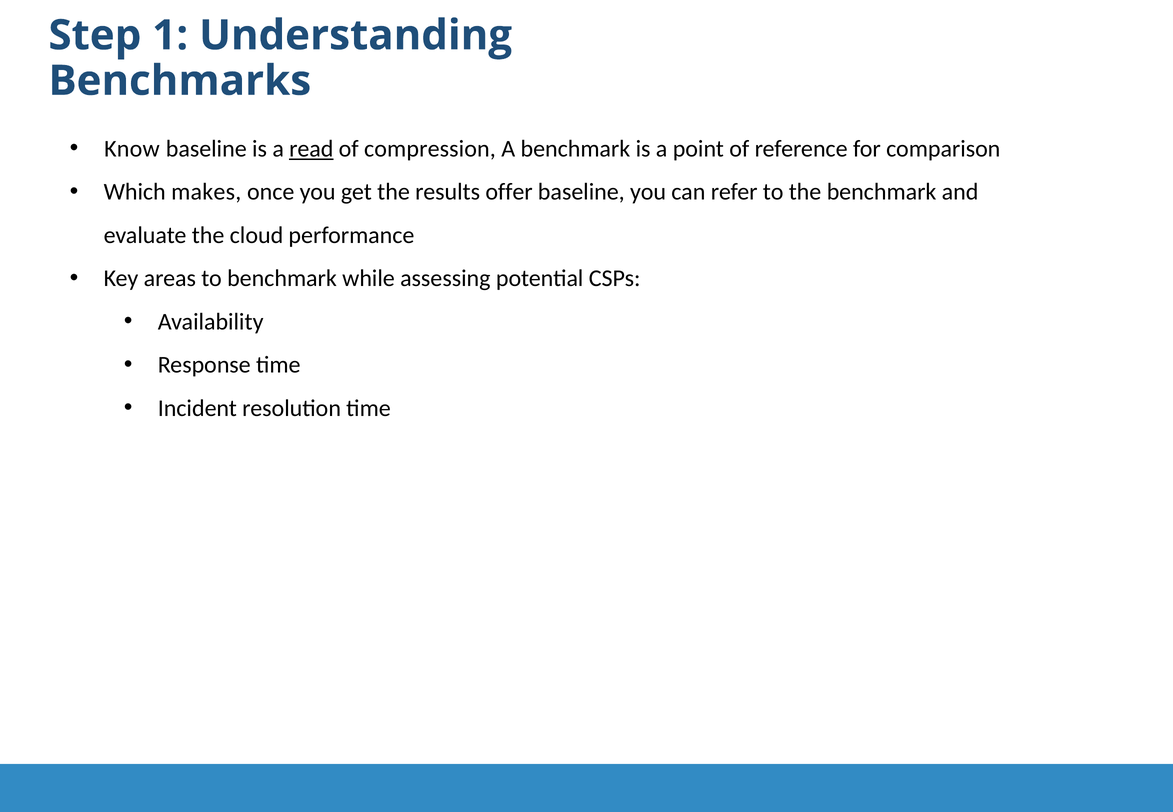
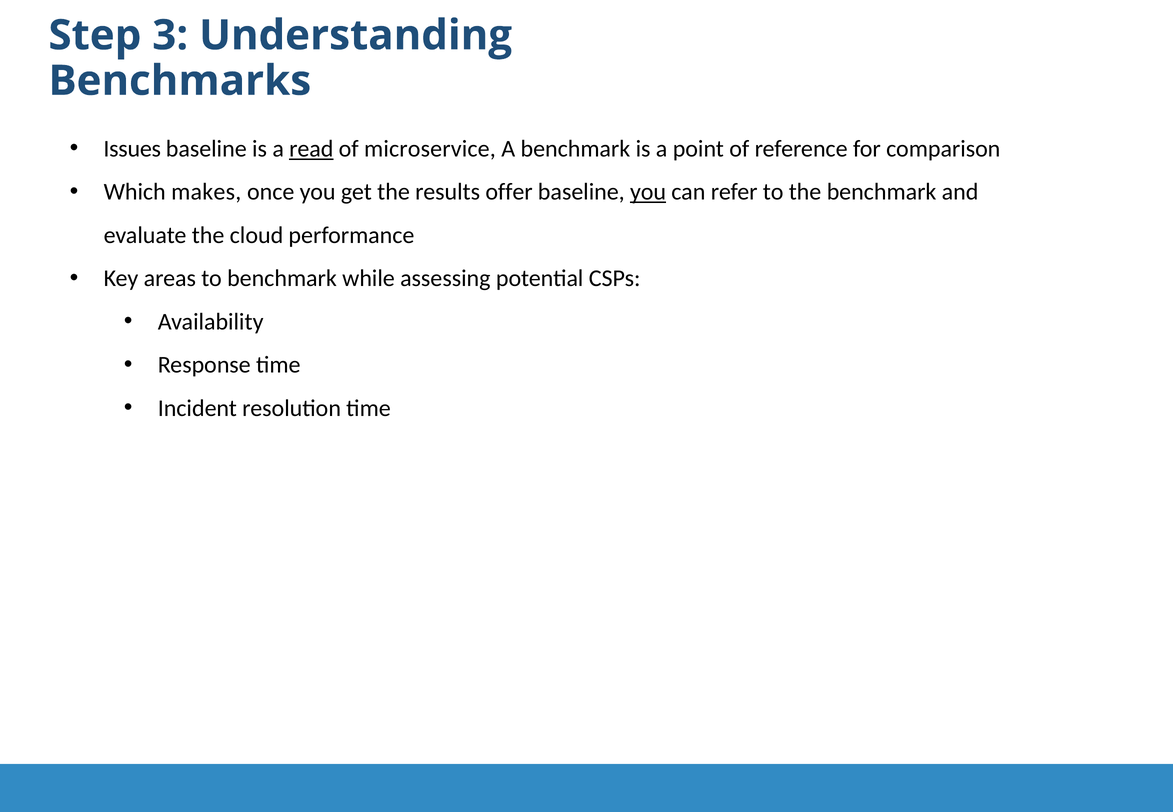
1: 1 -> 3 (170, 35)
Know: Know -> Issues (132, 149)
compression: compression -> microservice (430, 149)
you underline: none -> present (648, 192)
